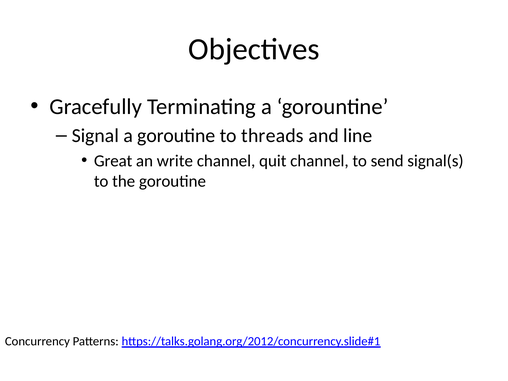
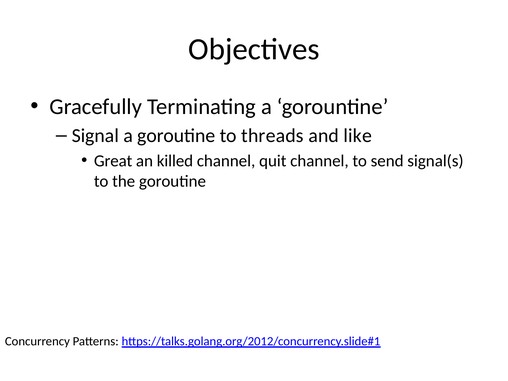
line: line -> like (358, 136)
write: write -> killed (175, 161)
